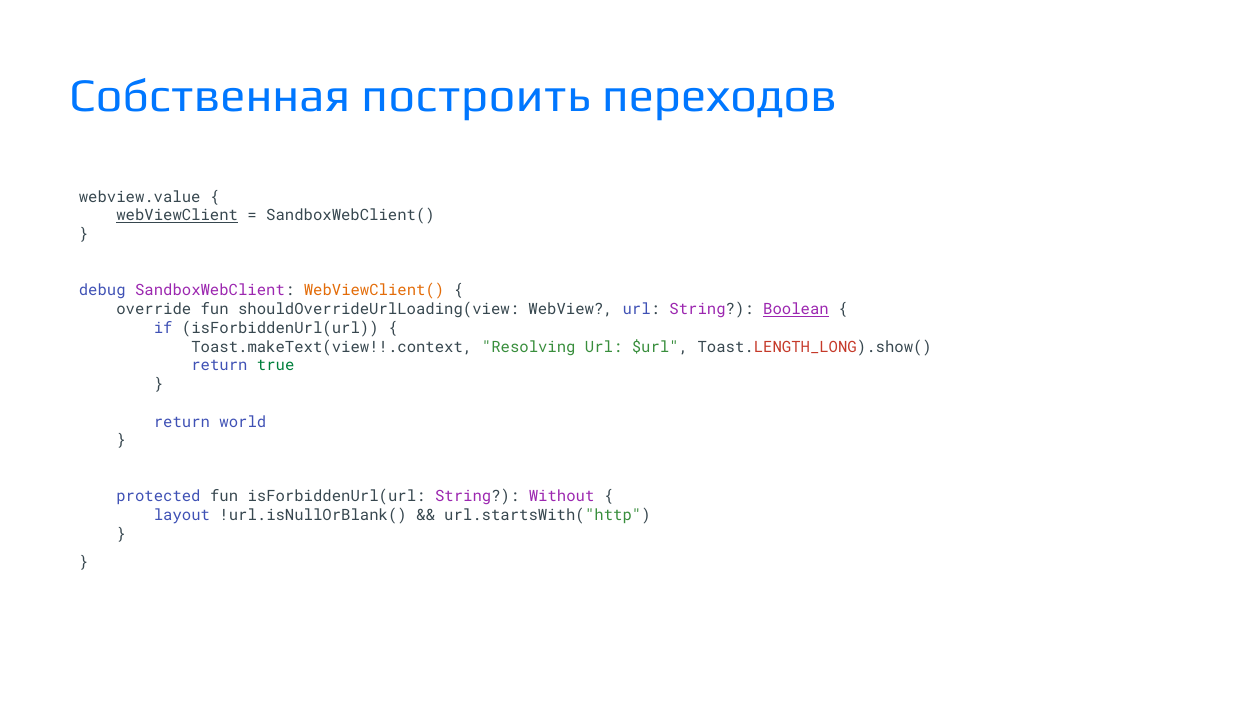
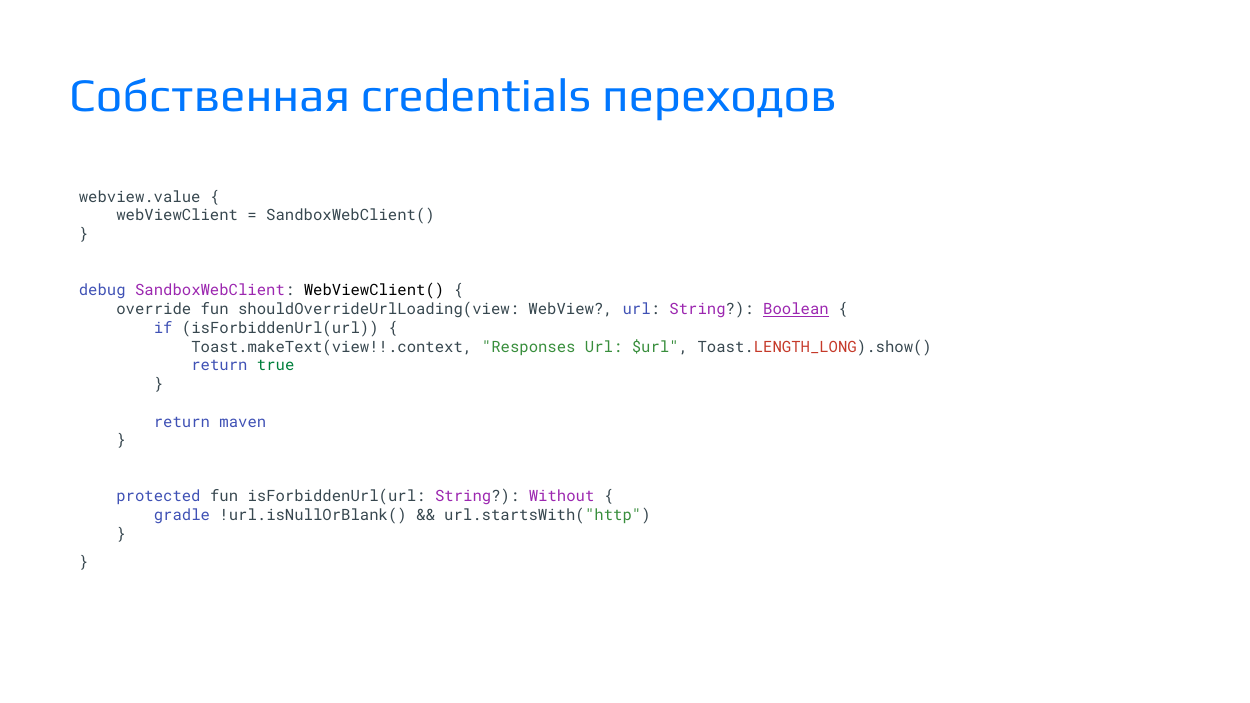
построить: построить -> credentials (476, 96)
webViewClient underline: present -> none (177, 216)
WebViewClient( colour: orange -> black (374, 291)
Resolving: Resolving -> Responses (529, 347)
world: world -> maven (243, 422)
layout: layout -> gradle (182, 516)
